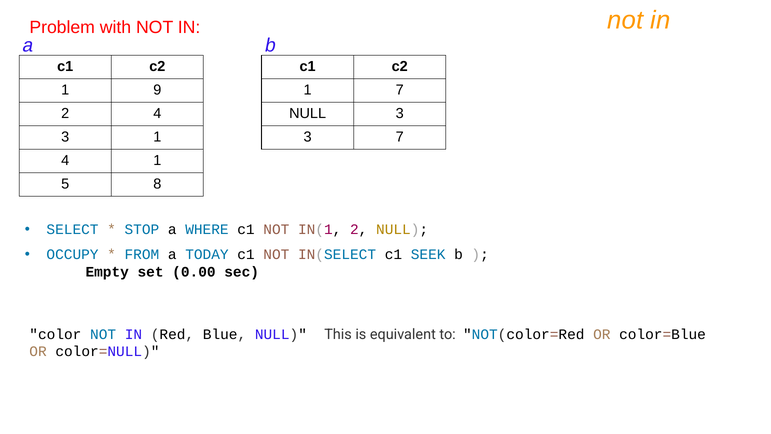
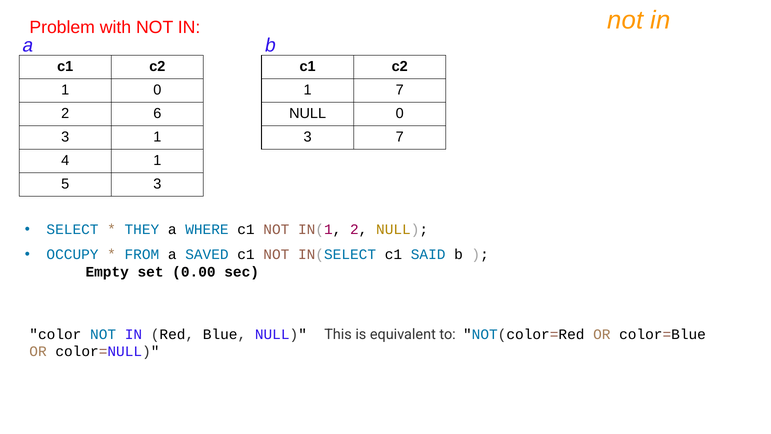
1 9: 9 -> 0 (157, 90)
2 4: 4 -> 6 (157, 113)
NULL 3: 3 -> 0 (400, 113)
5 8: 8 -> 3 (157, 184)
STOP: STOP -> THEY (142, 229)
TODAY: TODAY -> SAVED (207, 254)
SEEK: SEEK -> SAID (428, 254)
